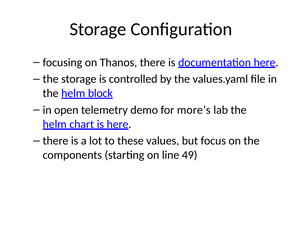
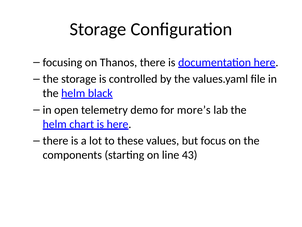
block: block -> black (100, 93)
49: 49 -> 43 (190, 155)
